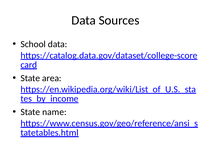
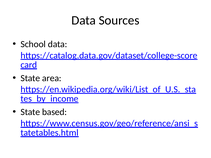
name: name -> based (54, 112)
